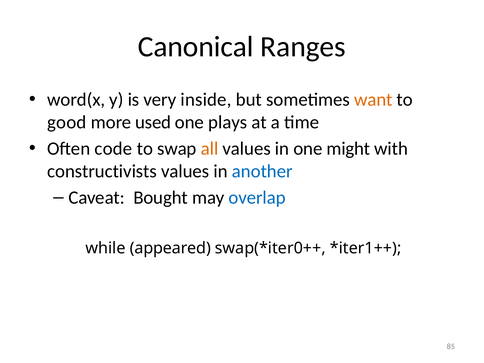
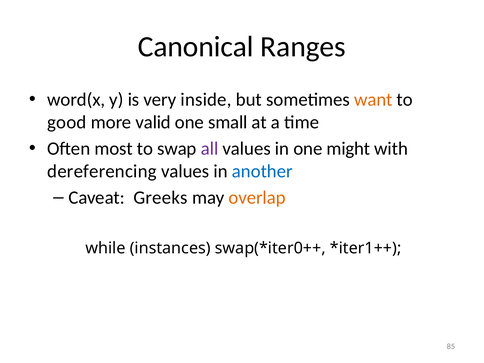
used: used -> valid (153, 122)
plays: plays -> small (228, 122)
code: code -> most (114, 149)
all colour: orange -> purple (210, 149)
constructivists: constructivists -> dereferencing (102, 171)
Bought: Bought -> Greeks (160, 198)
overlap colour: blue -> orange (257, 198)
appeared: appeared -> instances (170, 248)
